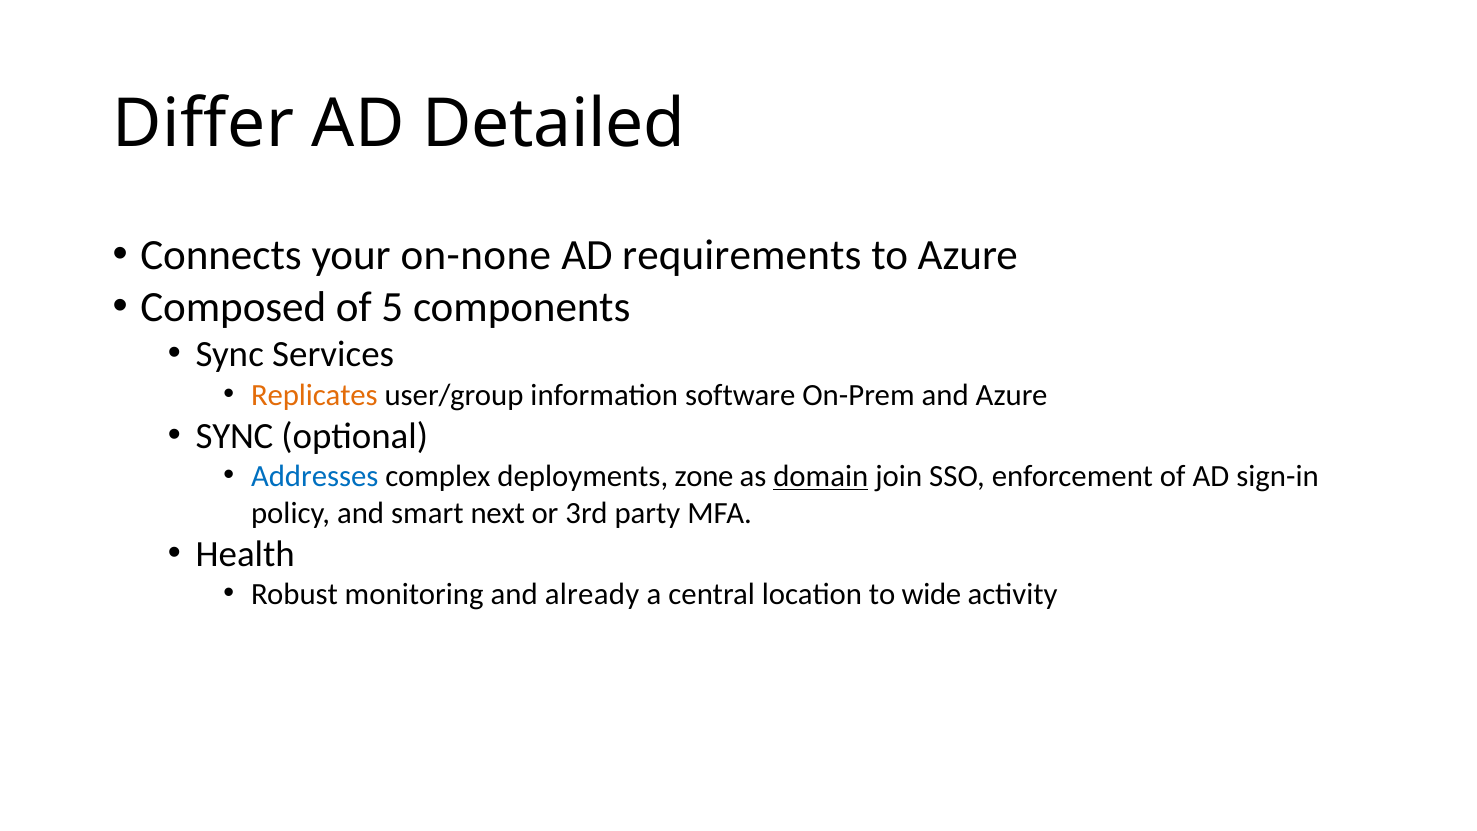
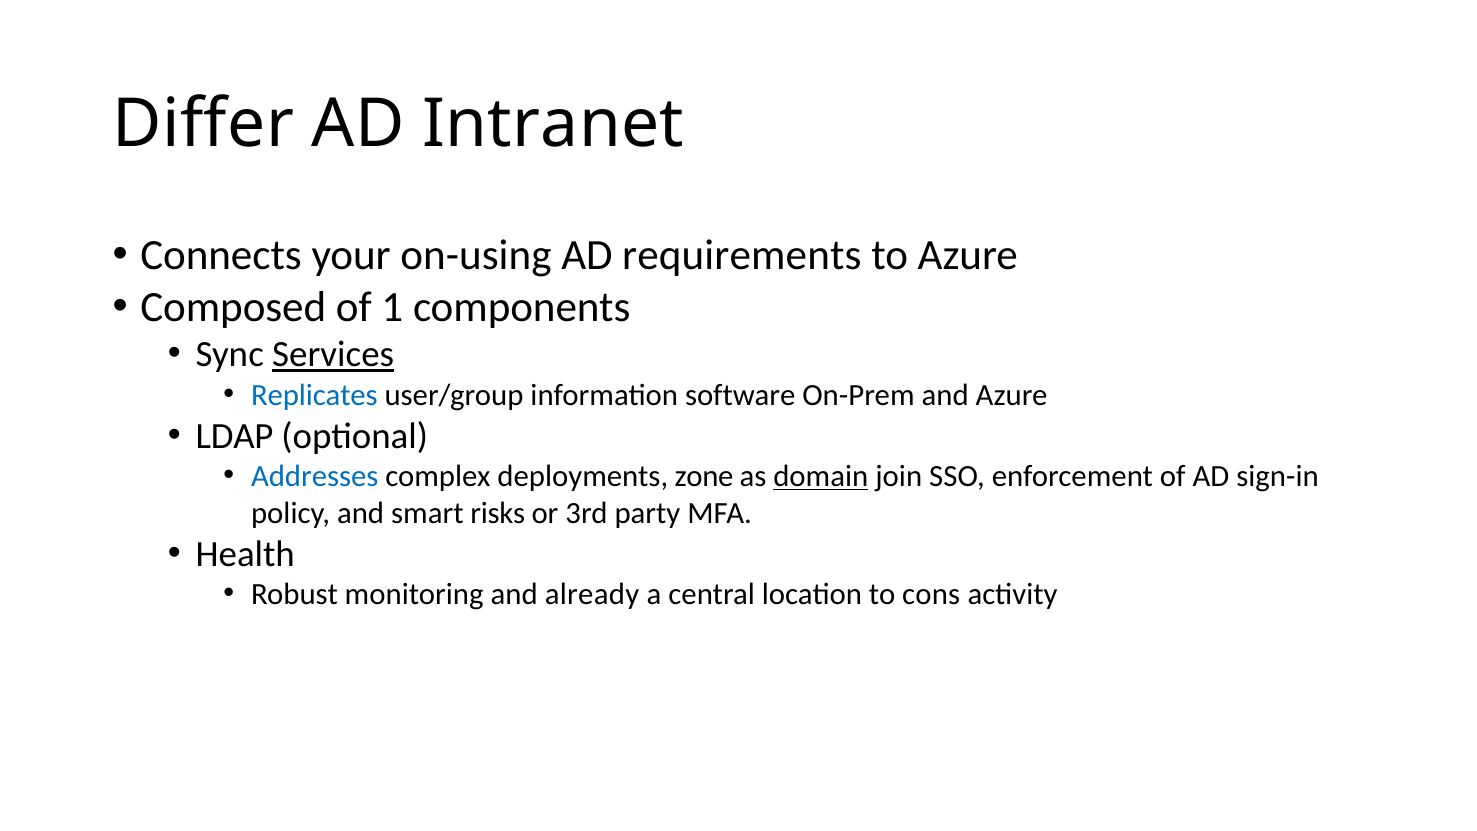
Detailed: Detailed -> Intranet (553, 124)
on-none: on-none -> on-using (476, 255)
5: 5 -> 1 (392, 307)
Services underline: none -> present (333, 355)
Replicates colour: orange -> blue (314, 395)
SYNC: SYNC -> LDAP (235, 436)
next: next -> risks (498, 513)
wide: wide -> cons (931, 594)
